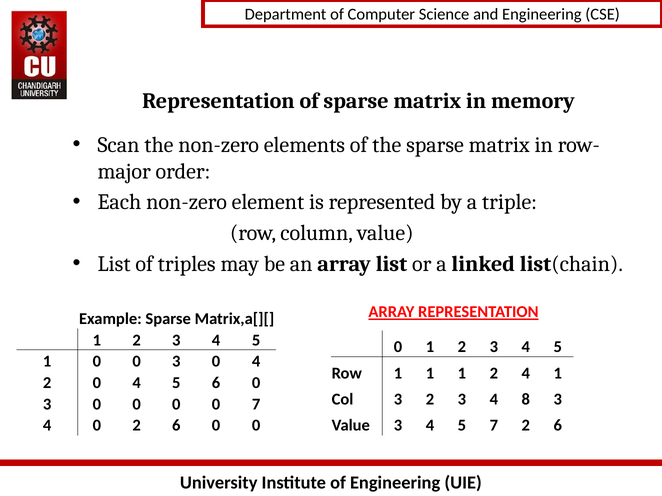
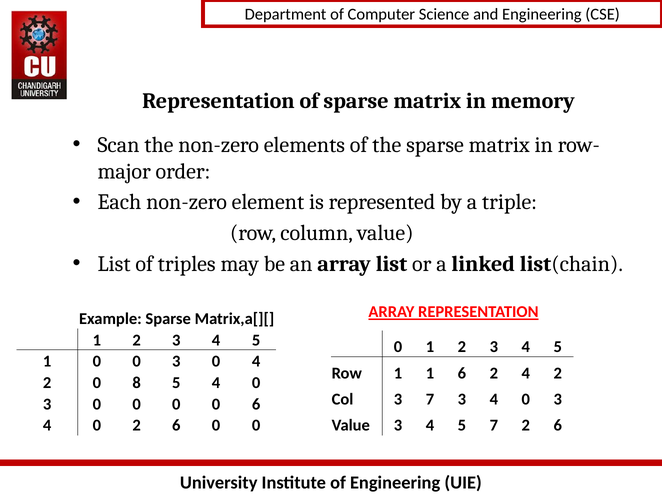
1 1 1: 1 -> 6 (462, 373)
2 4 1: 1 -> 2 (558, 373)
2 0 4: 4 -> 8 (137, 383)
5 6: 6 -> 4 (216, 383)
3 2: 2 -> 7 (430, 400)
3 4 8: 8 -> 0 (526, 400)
0 7: 7 -> 6 (256, 405)
